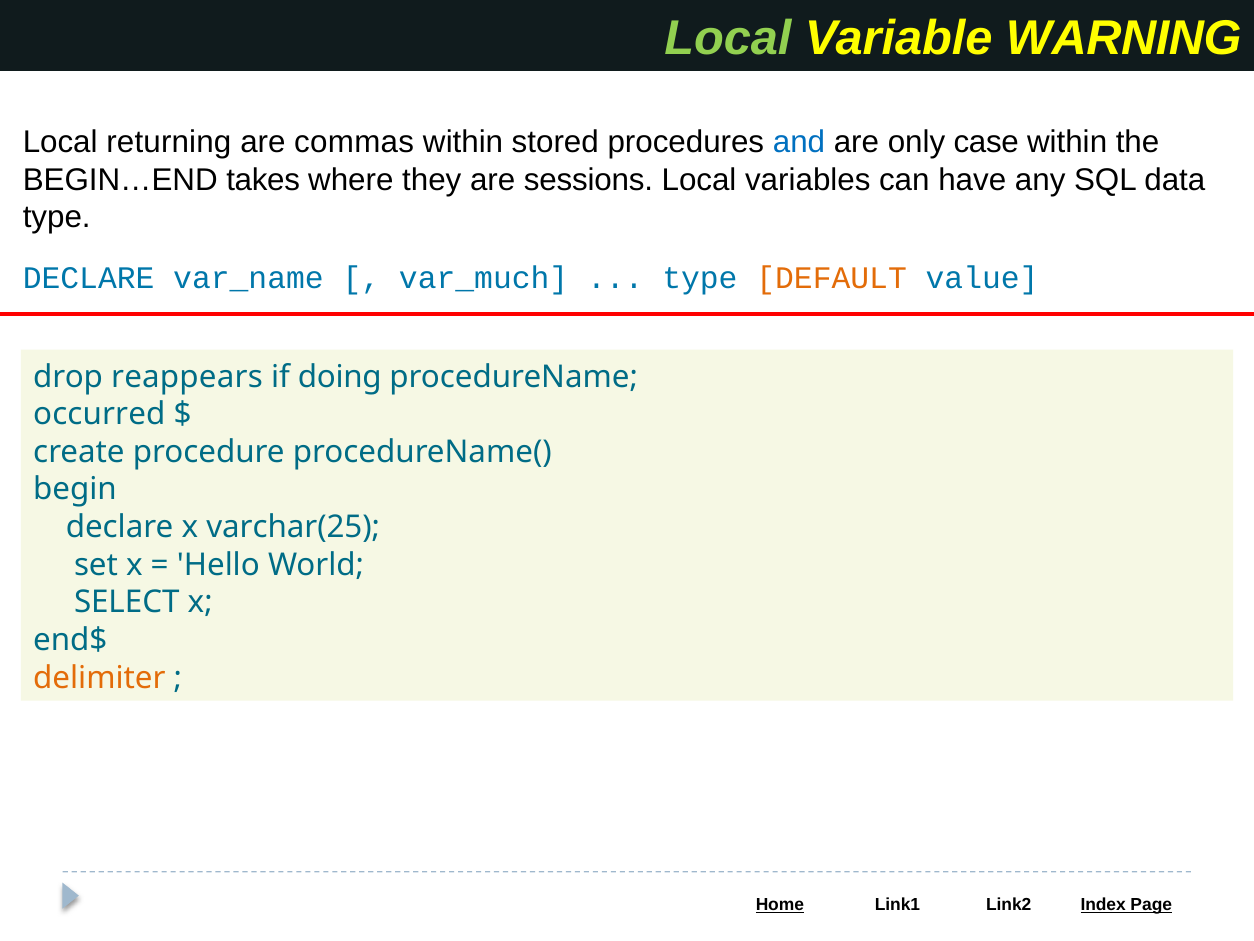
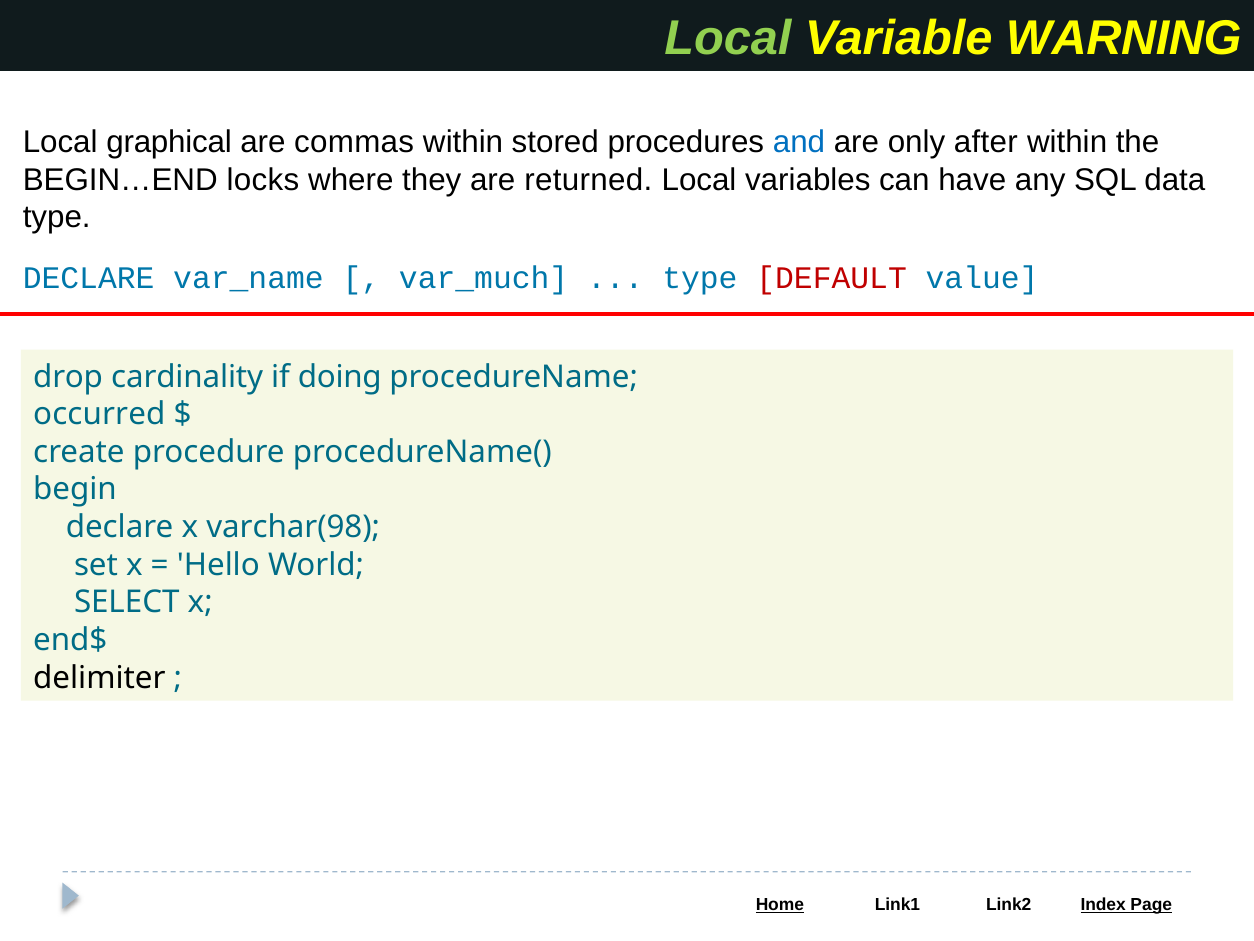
returning: returning -> graphical (169, 142)
case: case -> after (986, 142)
takes: takes -> locks (263, 180)
sessions: sessions -> returned (588, 180)
DEFAULT colour: orange -> red (832, 278)
reappears: reappears -> cardinality (187, 377)
varchar(25: varchar(25 -> varchar(98 (293, 527)
delimiter colour: orange -> black (99, 677)
